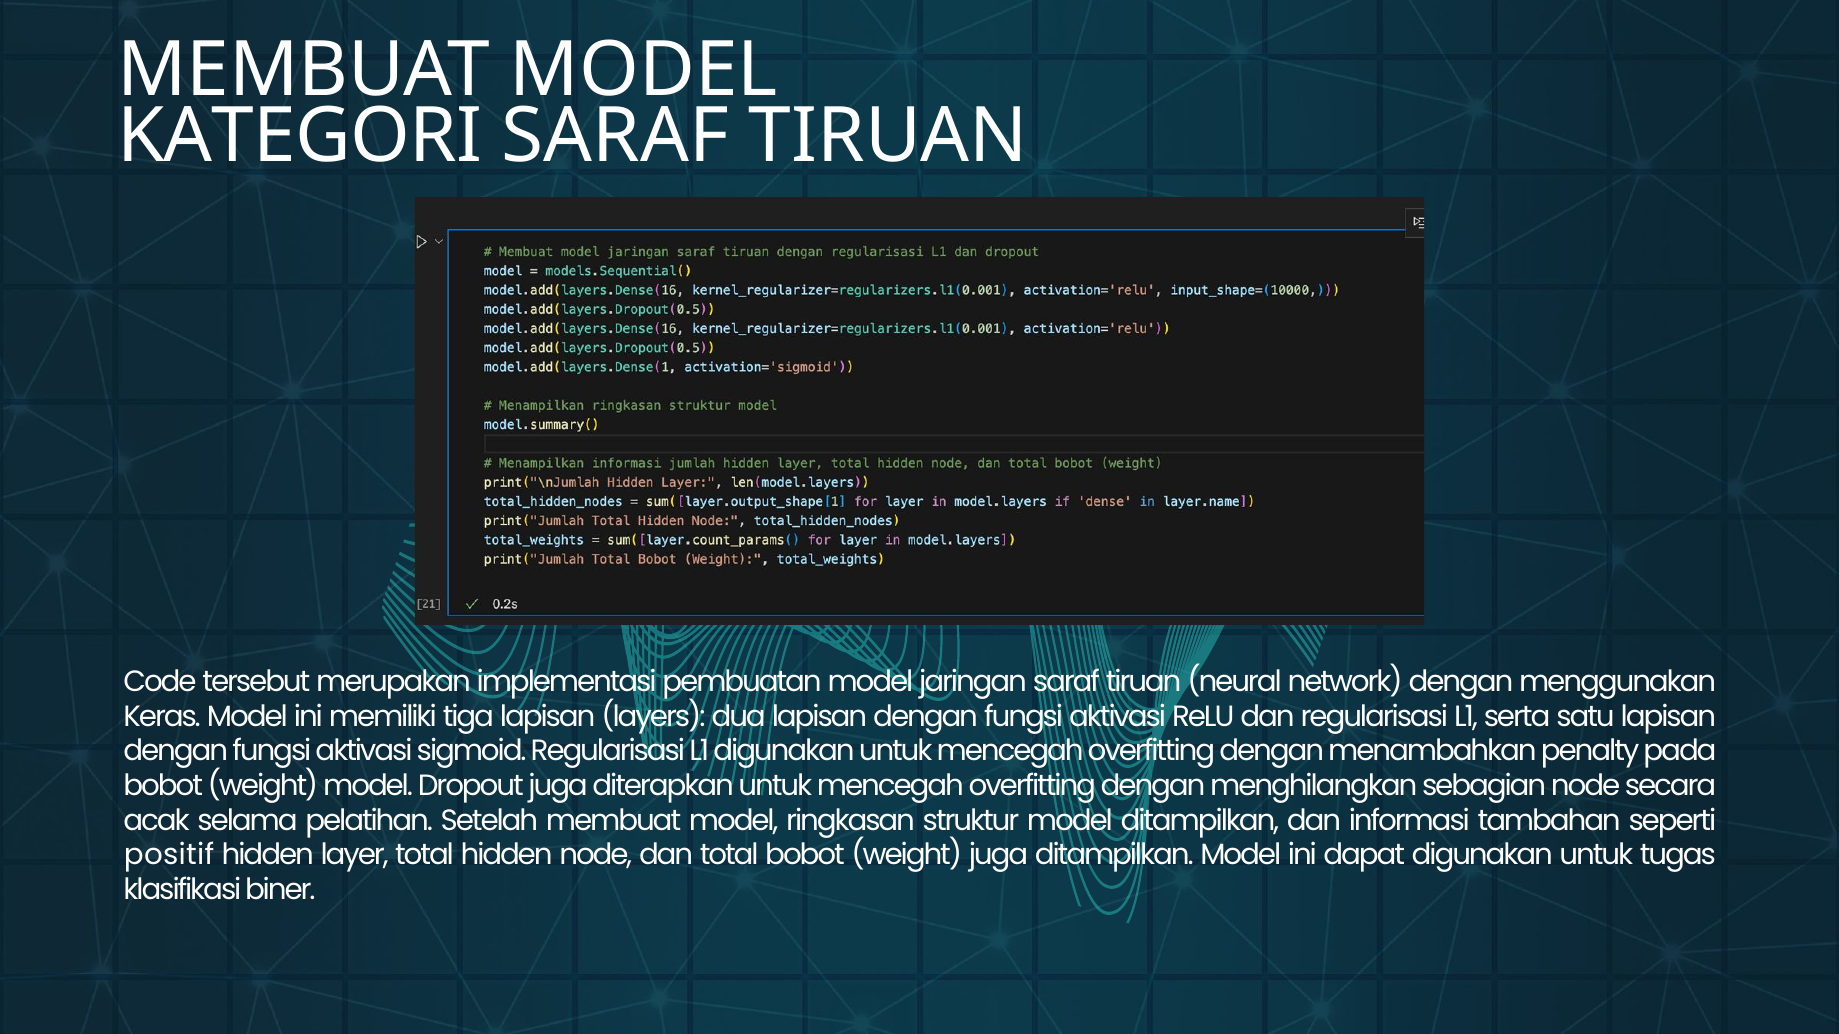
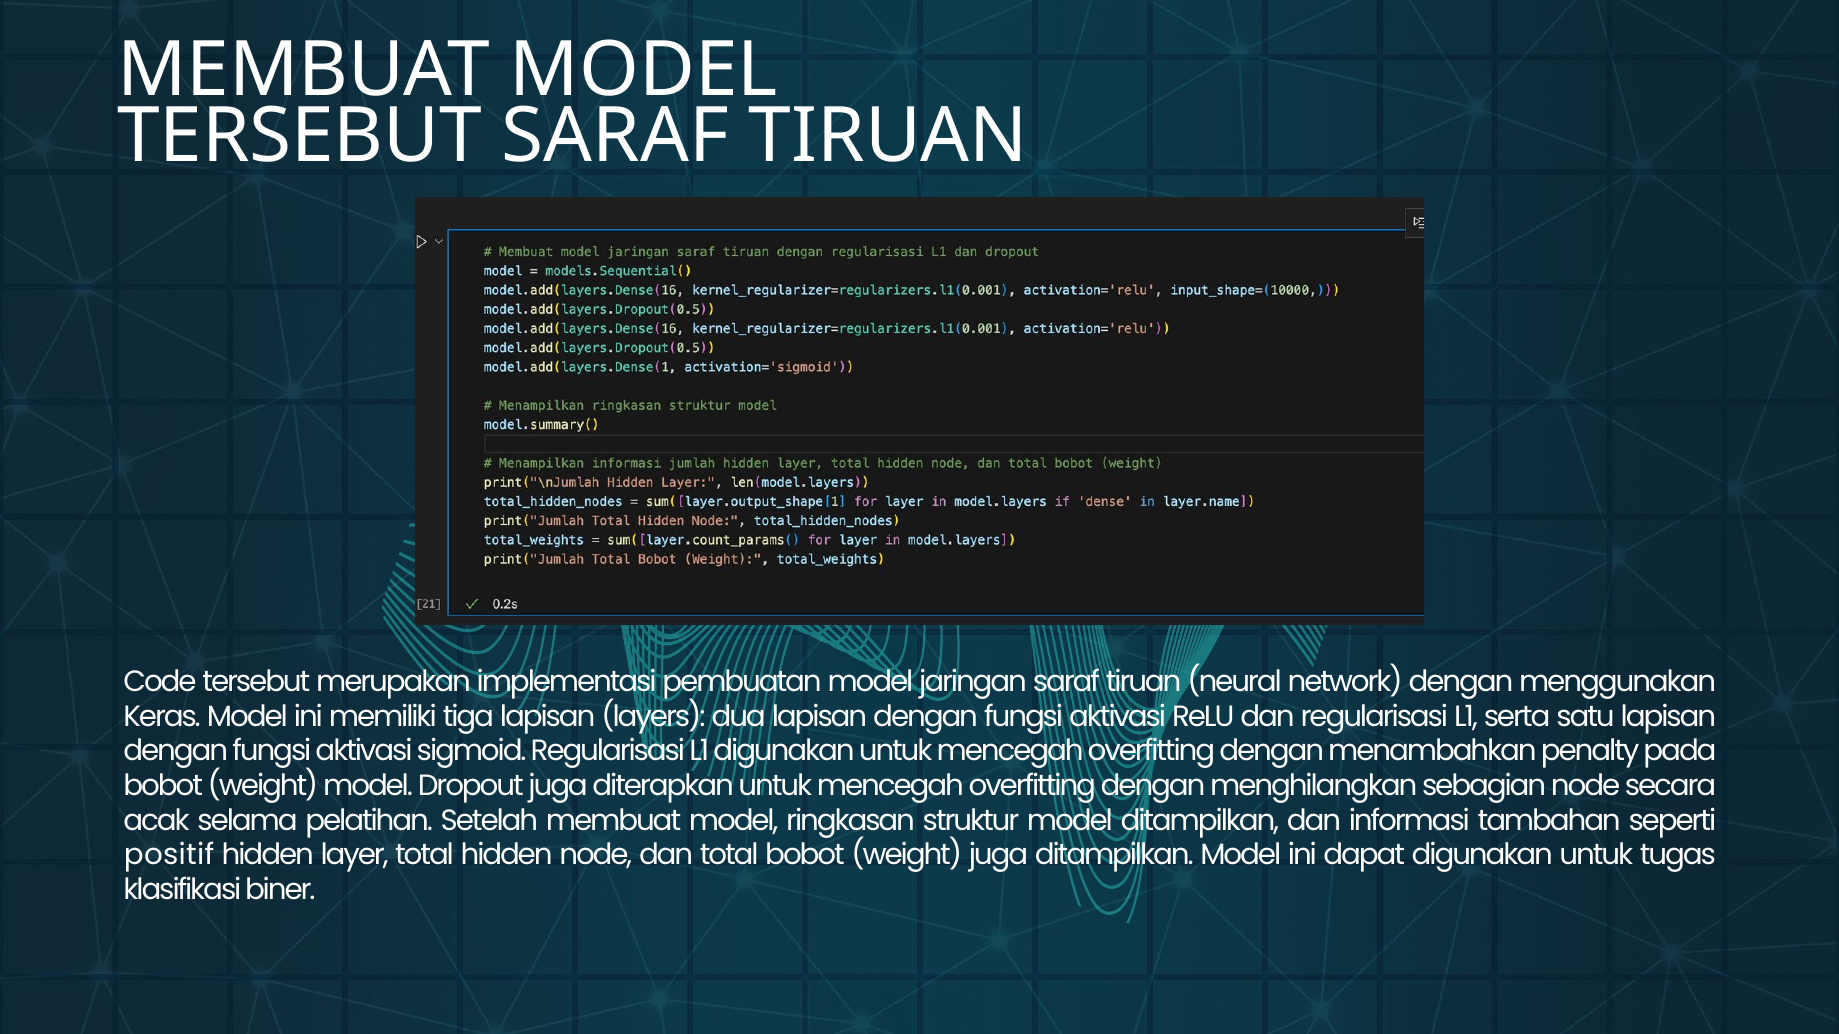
KATEGORI: KATEGORI -> TERSEBUT (300, 137)
